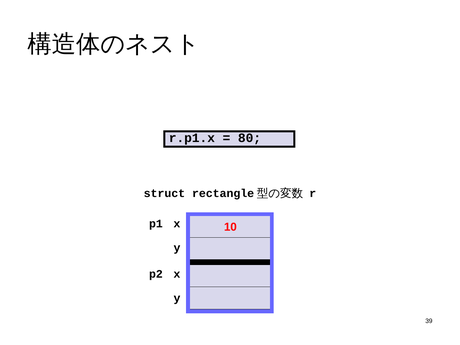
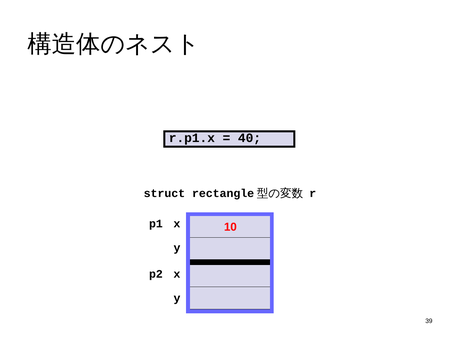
80: 80 -> 40 (250, 138)
